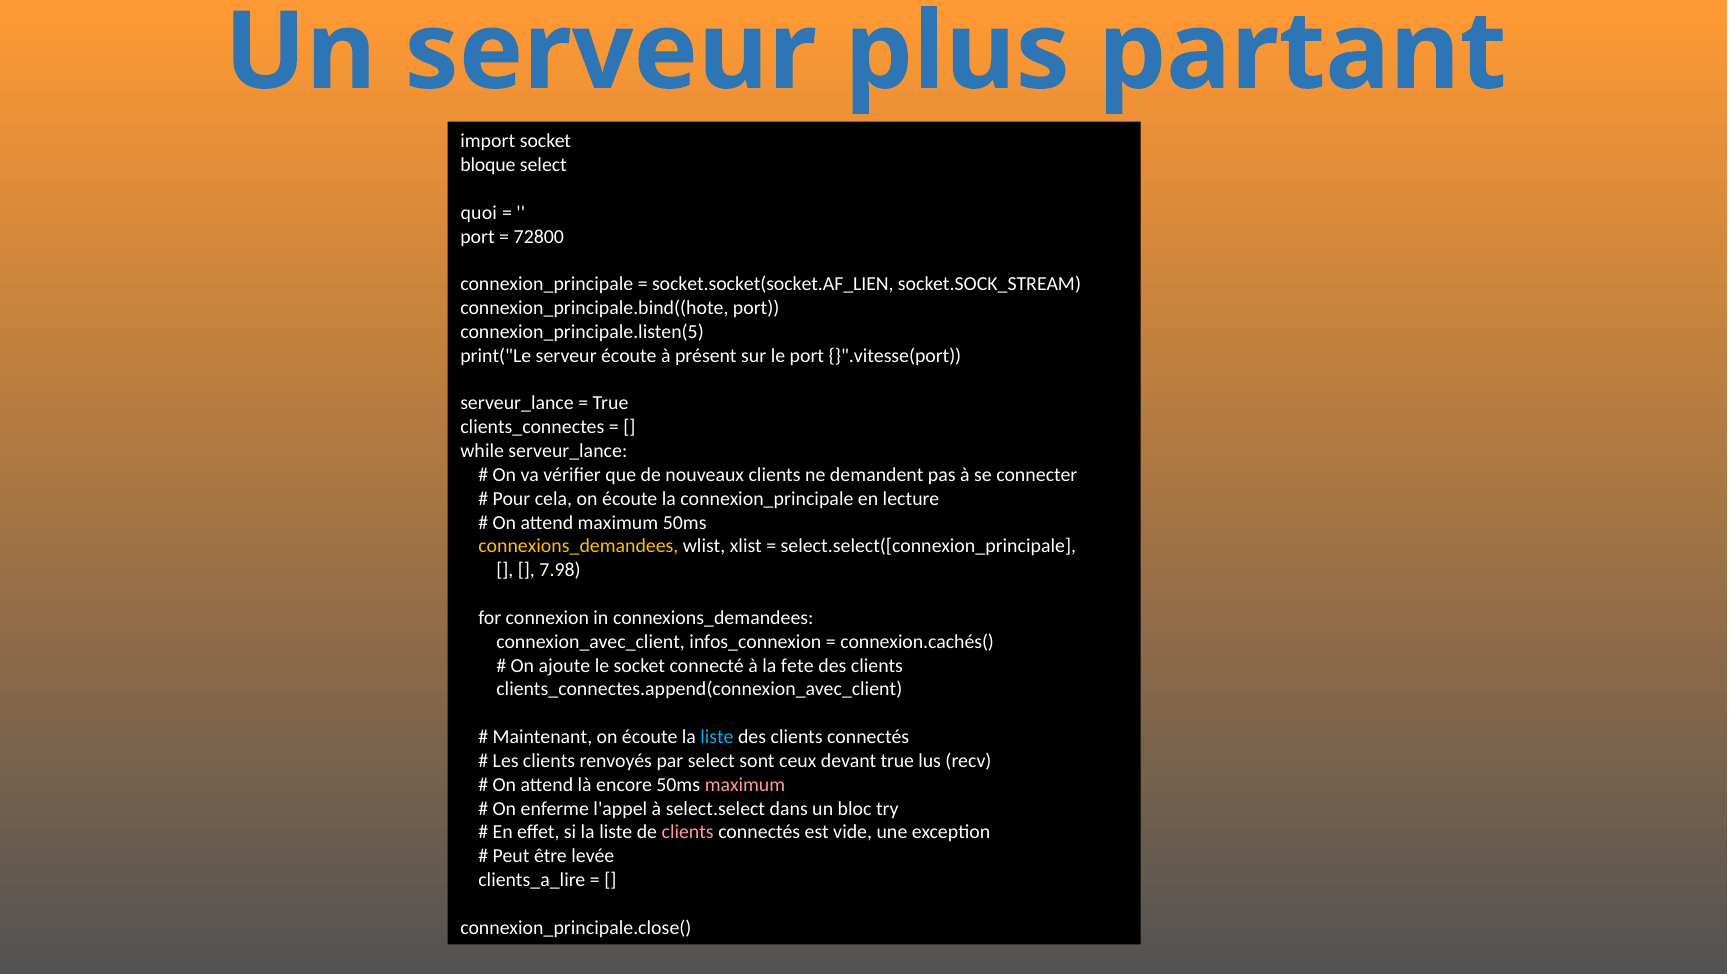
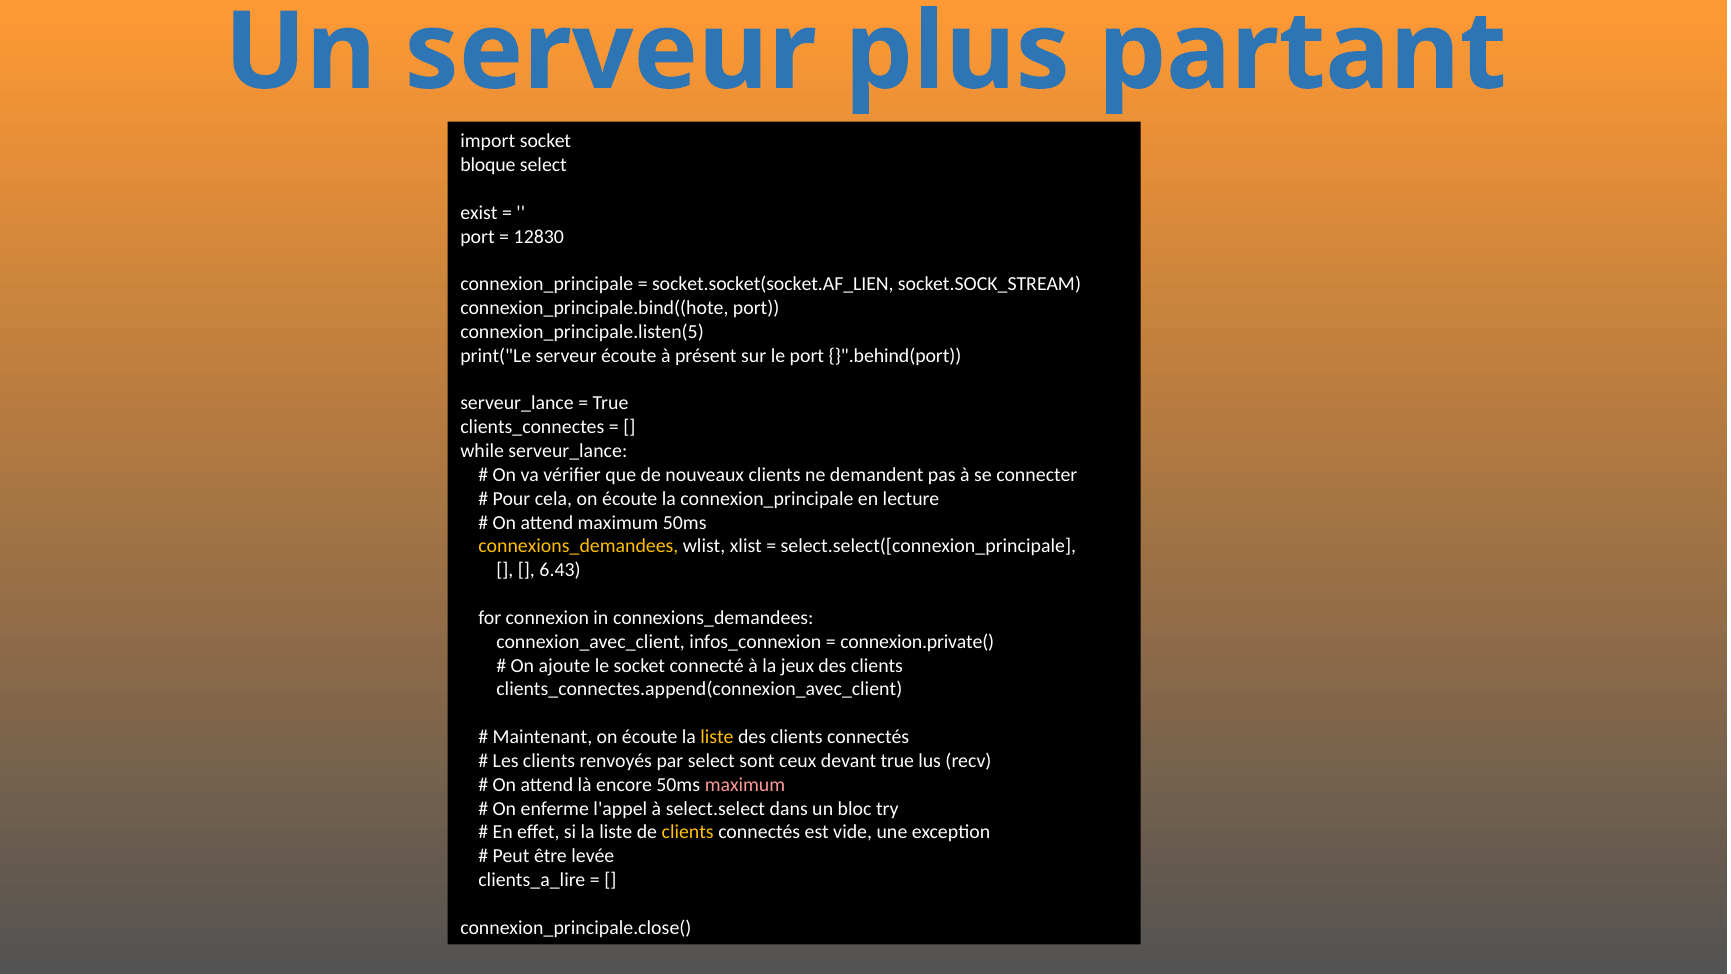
quoi: quoi -> exist (479, 213)
72800: 72800 -> 12830 (539, 237)
}".vitesse(port: }".vitesse(port -> }".behind(port (895, 356)
7.98: 7.98 -> 6.43 (560, 570)
connexion.cachés(: connexion.cachés( -> connexion.private( (917, 642)
fete: fete -> jeux (798, 665)
liste colour: light blue -> yellow (717, 737)
clients colour: pink -> yellow (688, 832)
